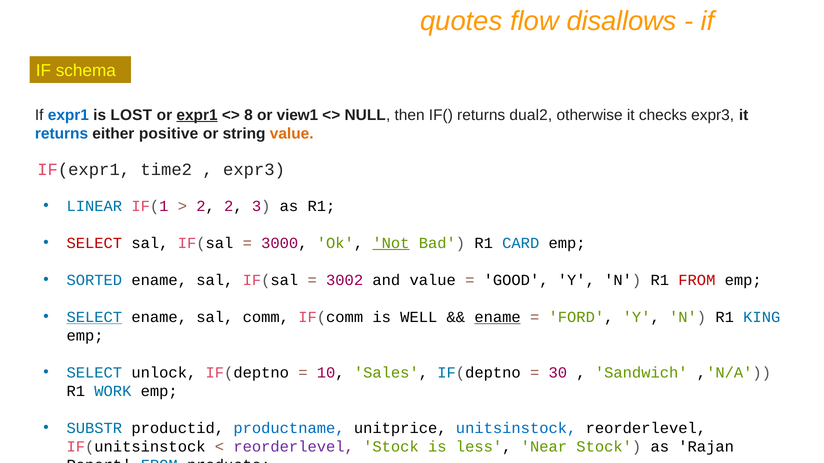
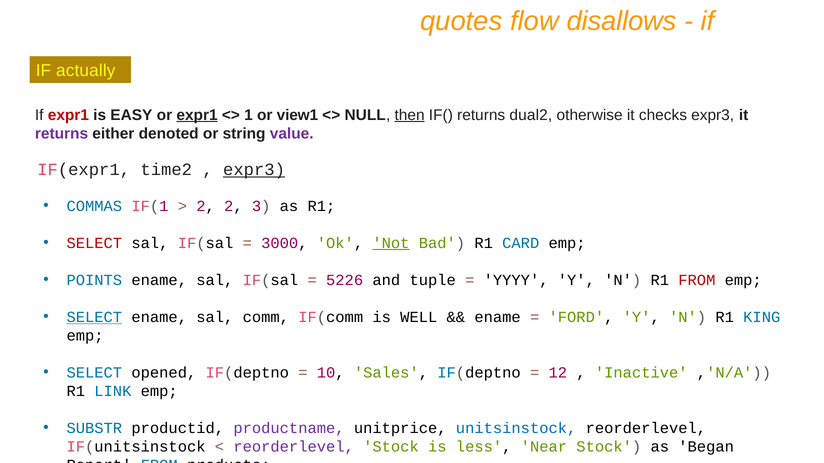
schema: schema -> actually (86, 71)
expr1 colour: blue -> red (68, 115)
LOST: LOST -> EASY (131, 115)
8: 8 -> 1 (249, 115)
then underline: none -> present (410, 115)
returns colour: blue -> purple (62, 134)
positive: positive -> denoted (169, 134)
value colour: orange -> purple (292, 134)
expr3 underline: none -> present (254, 170)
LINEAR: LINEAR -> COMMAS (94, 206)
SORTED: SORTED -> POINTS (94, 280)
3002: 3002 -> 5226 (345, 280)
and value: value -> tuple (433, 280)
GOOD: GOOD -> YYYY (516, 280)
ename underline: present -> none (498, 317)
unlock: unlock -> opened (164, 373)
30: 30 -> 12 (558, 373)
Sandwich: Sandwich -> Inactive (641, 373)
WORK: WORK -> LINK (113, 392)
productname colour: blue -> purple (289, 429)
Rajan: Rajan -> Began (706, 447)
